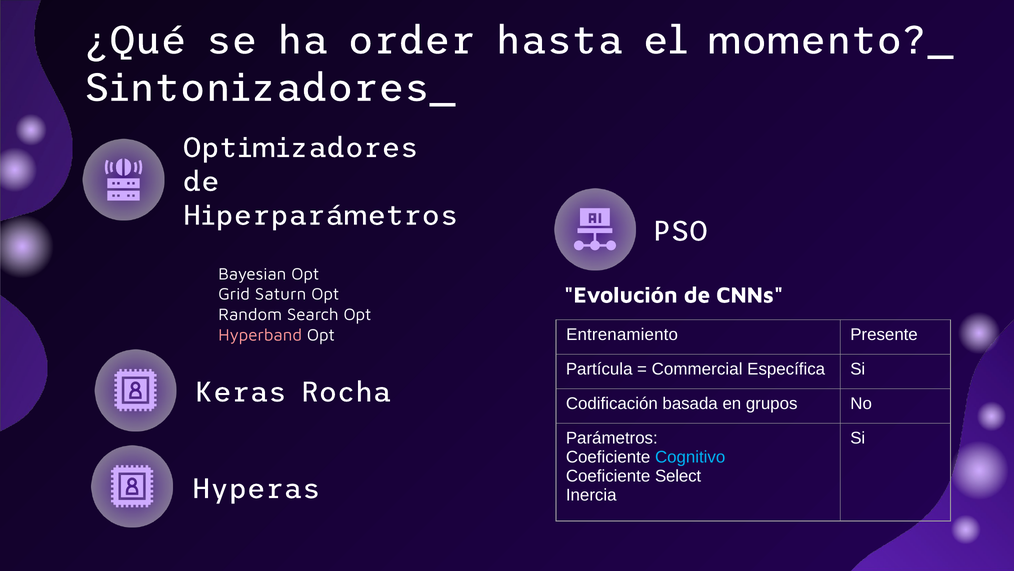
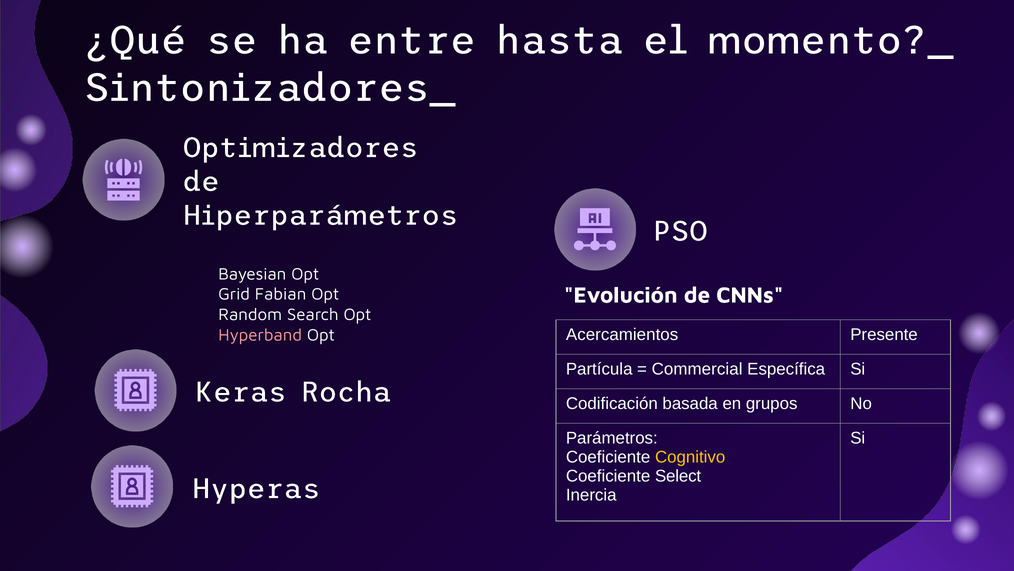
order: order -> entre (412, 40)
Saturn: Saturn -> Fabian (281, 294)
Entrenamiento: Entrenamiento -> Acercamientos (622, 334)
Cognitivo colour: light blue -> yellow (690, 457)
